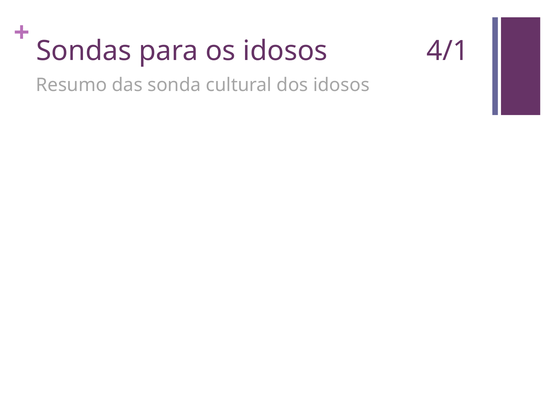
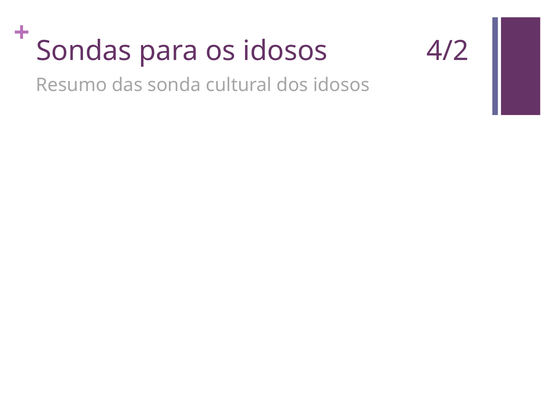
4/1: 4/1 -> 4/2 (448, 51)
